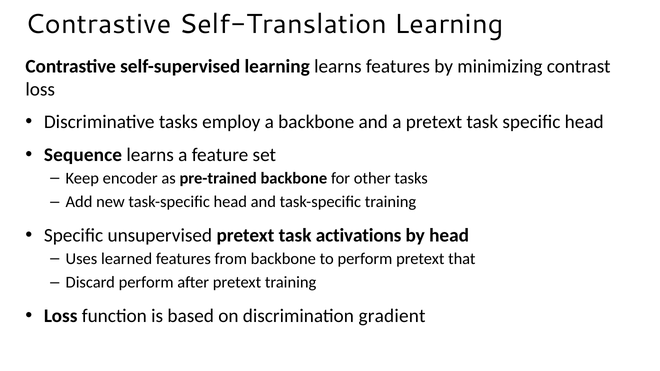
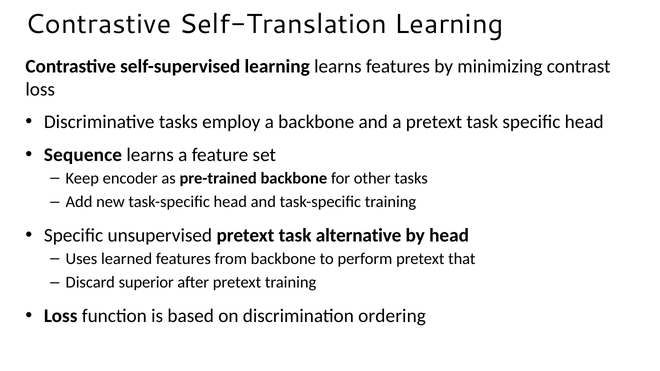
activations: activations -> alternative (359, 235)
Discard perform: perform -> superior (146, 283)
gradient: gradient -> ordering (392, 316)
